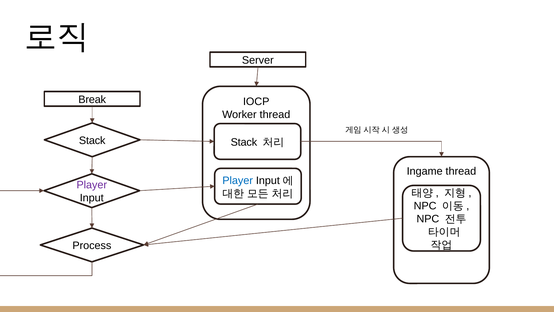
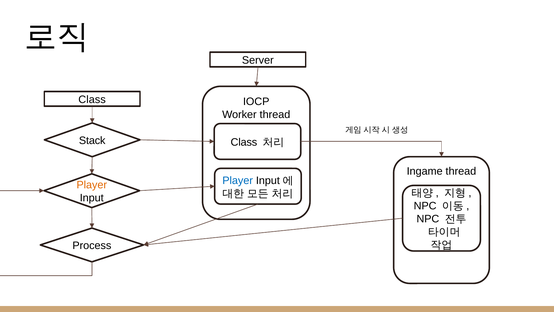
Break: Break -> Class (92, 100)
Stack: Stack -> Class (244, 142)
Player colour: purple -> orange (92, 185)
